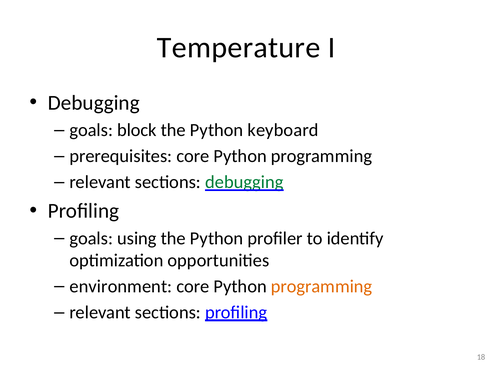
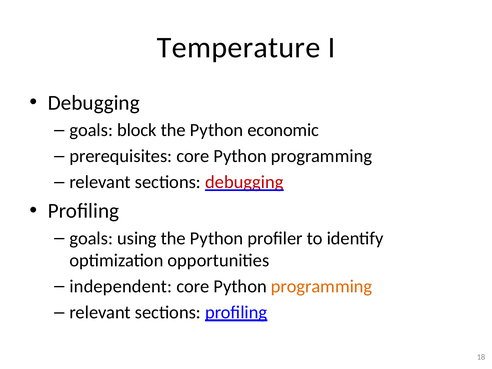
keyboard: keyboard -> economic (283, 130)
debugging colour: green -> red (244, 182)
environment: environment -> independent (121, 286)
